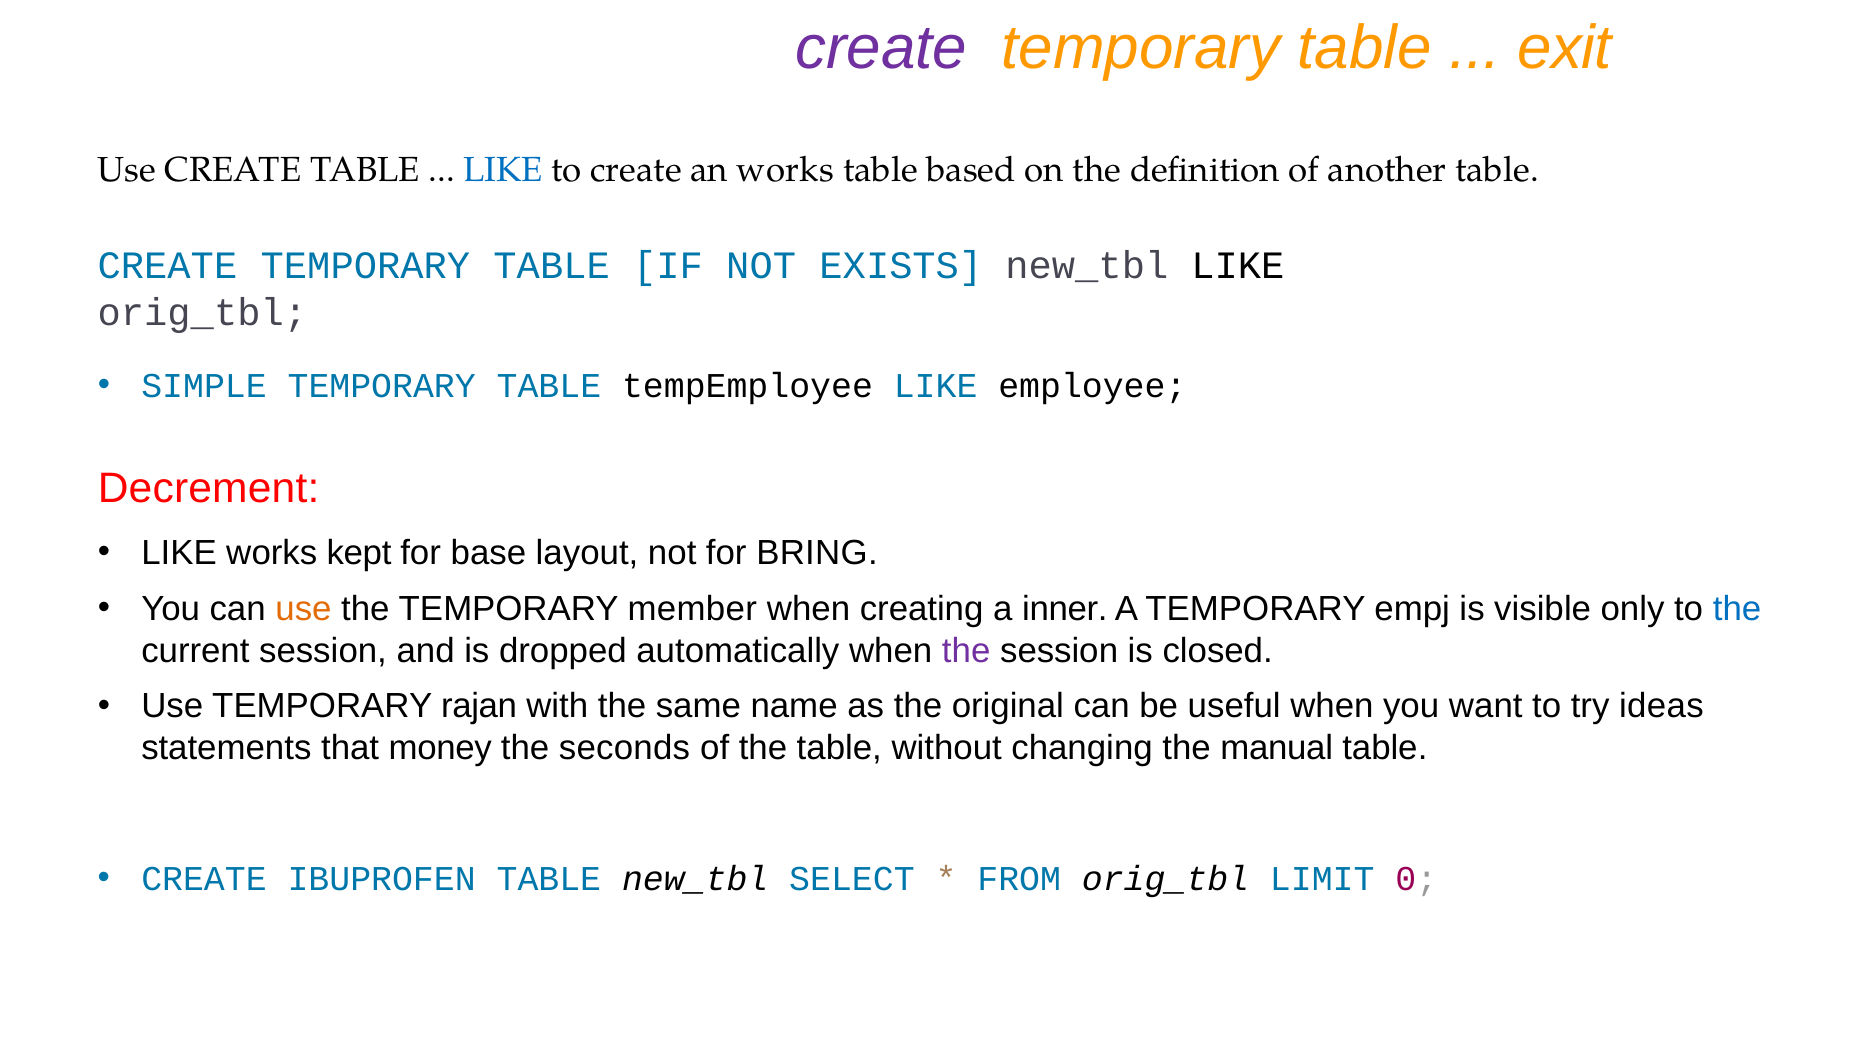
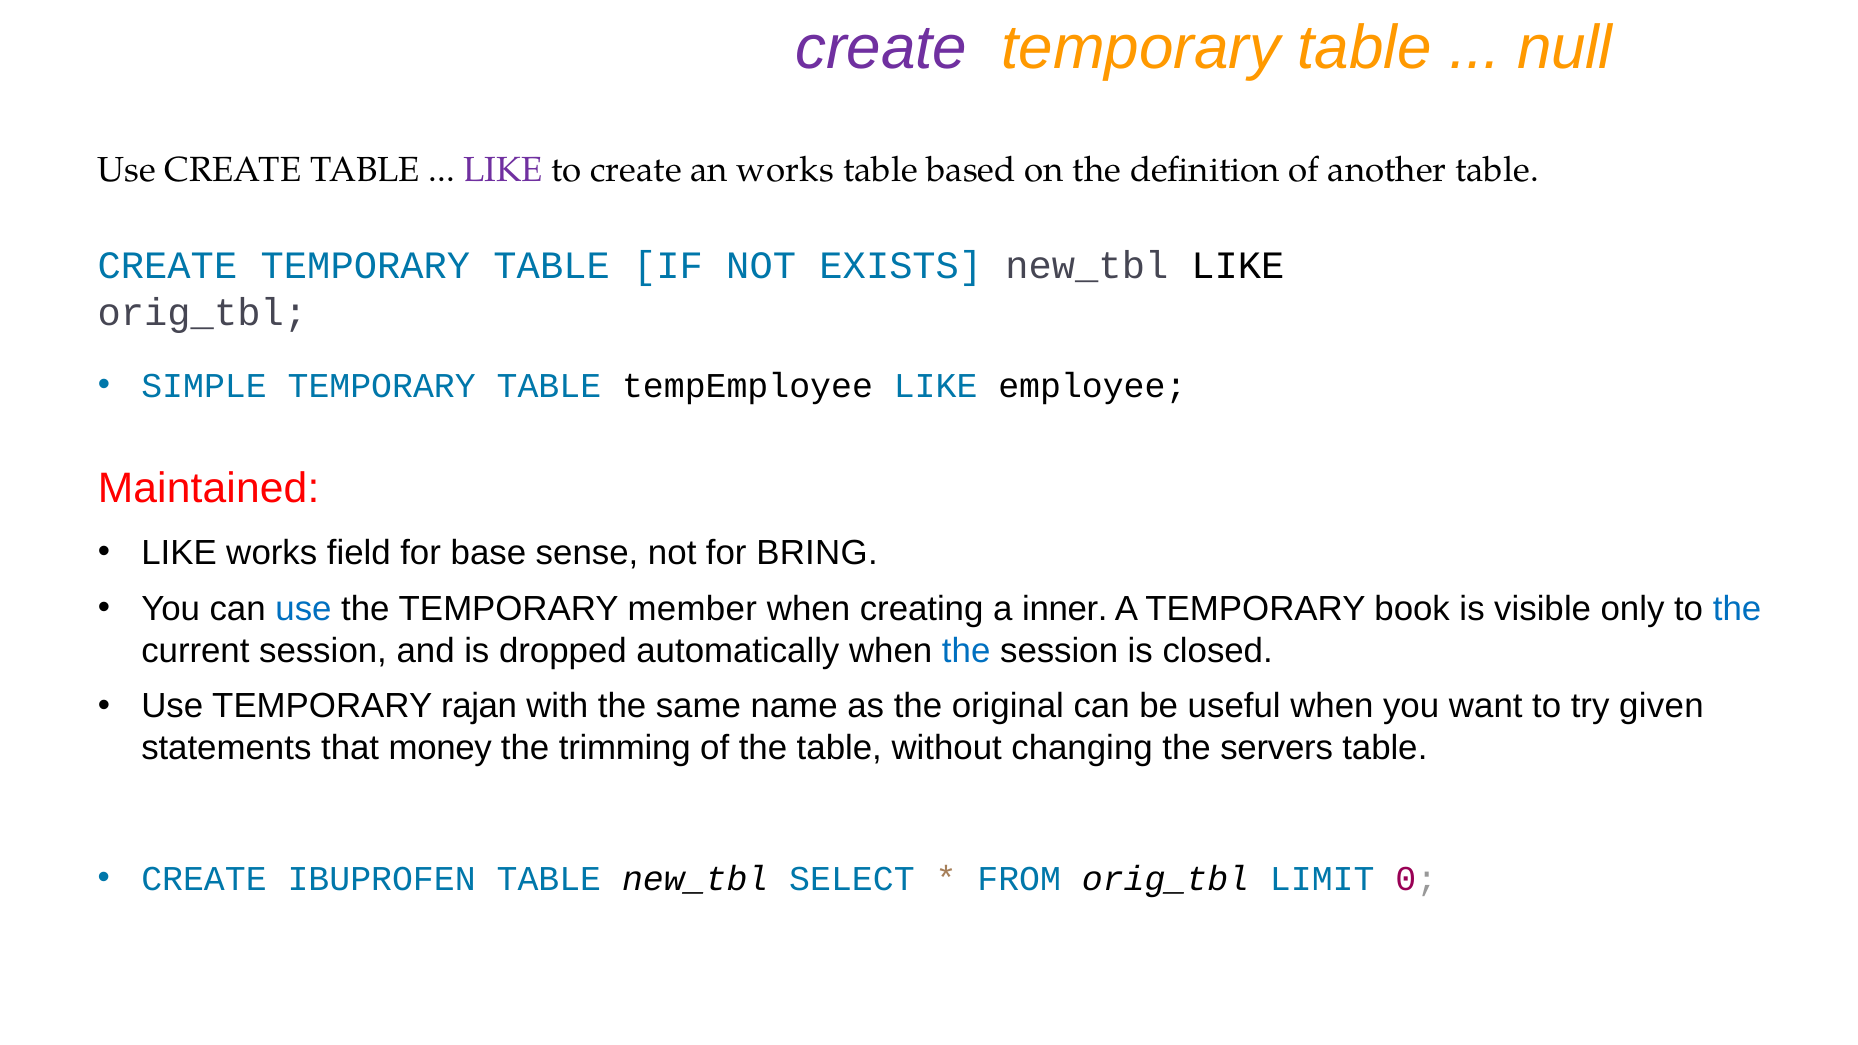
exit: exit -> null (1565, 48)
LIKE colour: blue -> purple (503, 170)
Decrement: Decrement -> Maintained (209, 489)
kept: kept -> field (359, 553)
layout: layout -> sense (587, 553)
use colour: orange -> blue (304, 609)
empj: empj -> book (1412, 609)
the colour: purple -> blue (966, 651)
ideas: ideas -> given (1661, 706)
seconds: seconds -> trimming (625, 748)
manual: manual -> servers (1277, 748)
